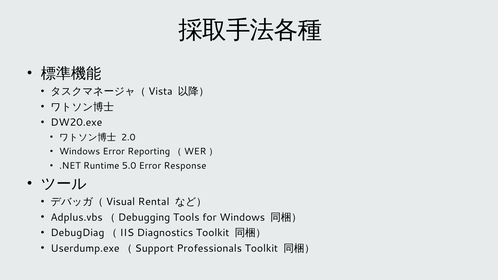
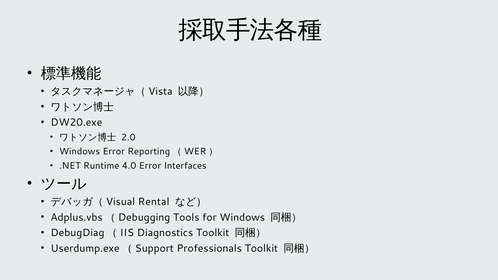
5.0: 5.0 -> 4.0 (129, 166)
Response: Response -> Interfaces (185, 166)
